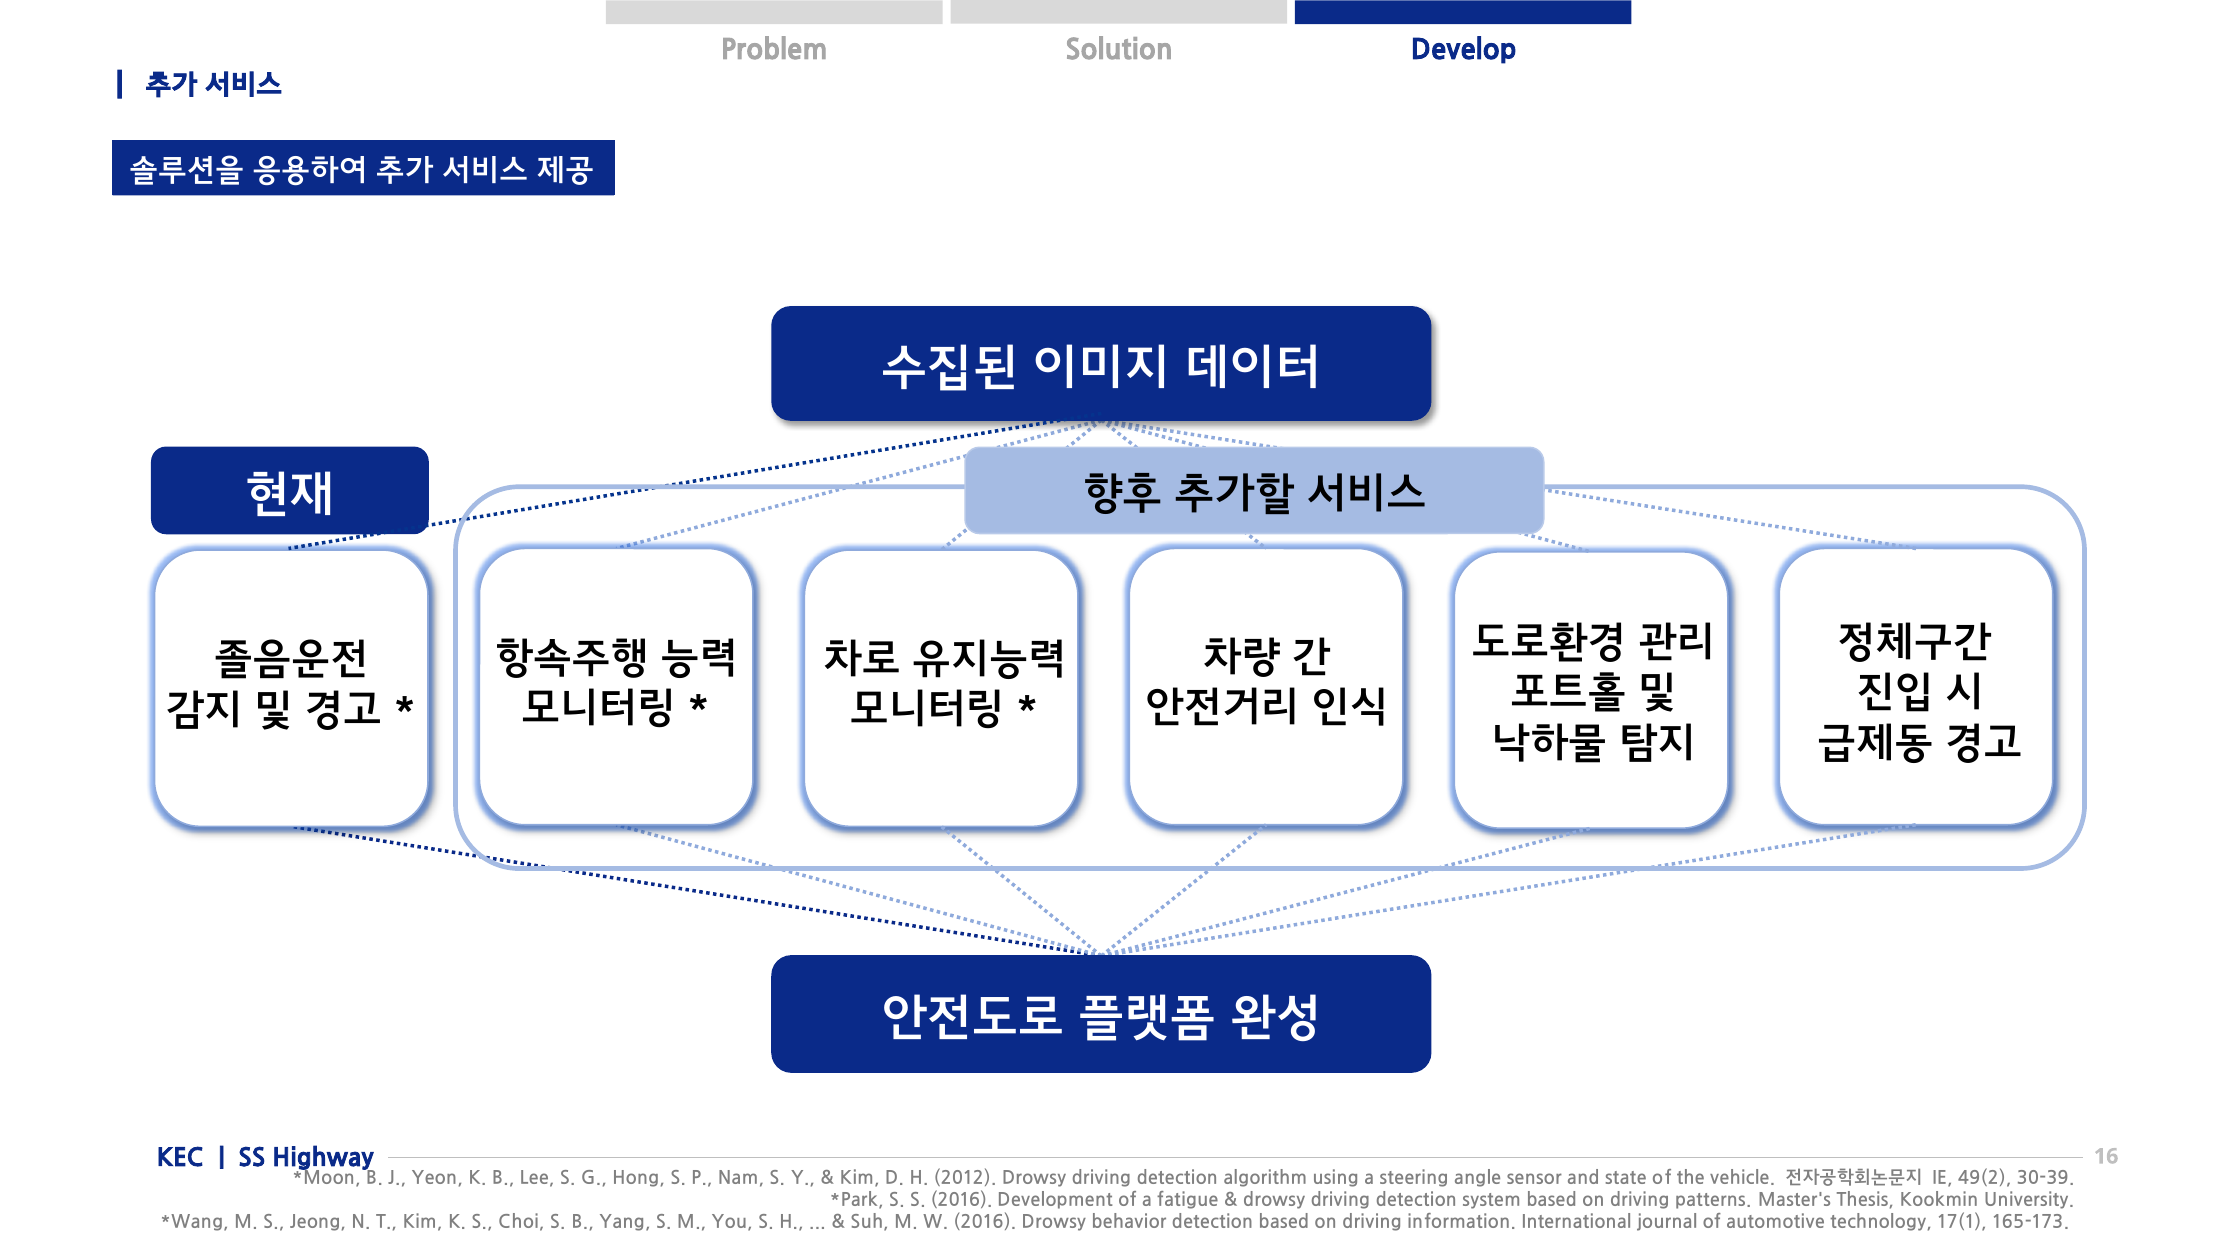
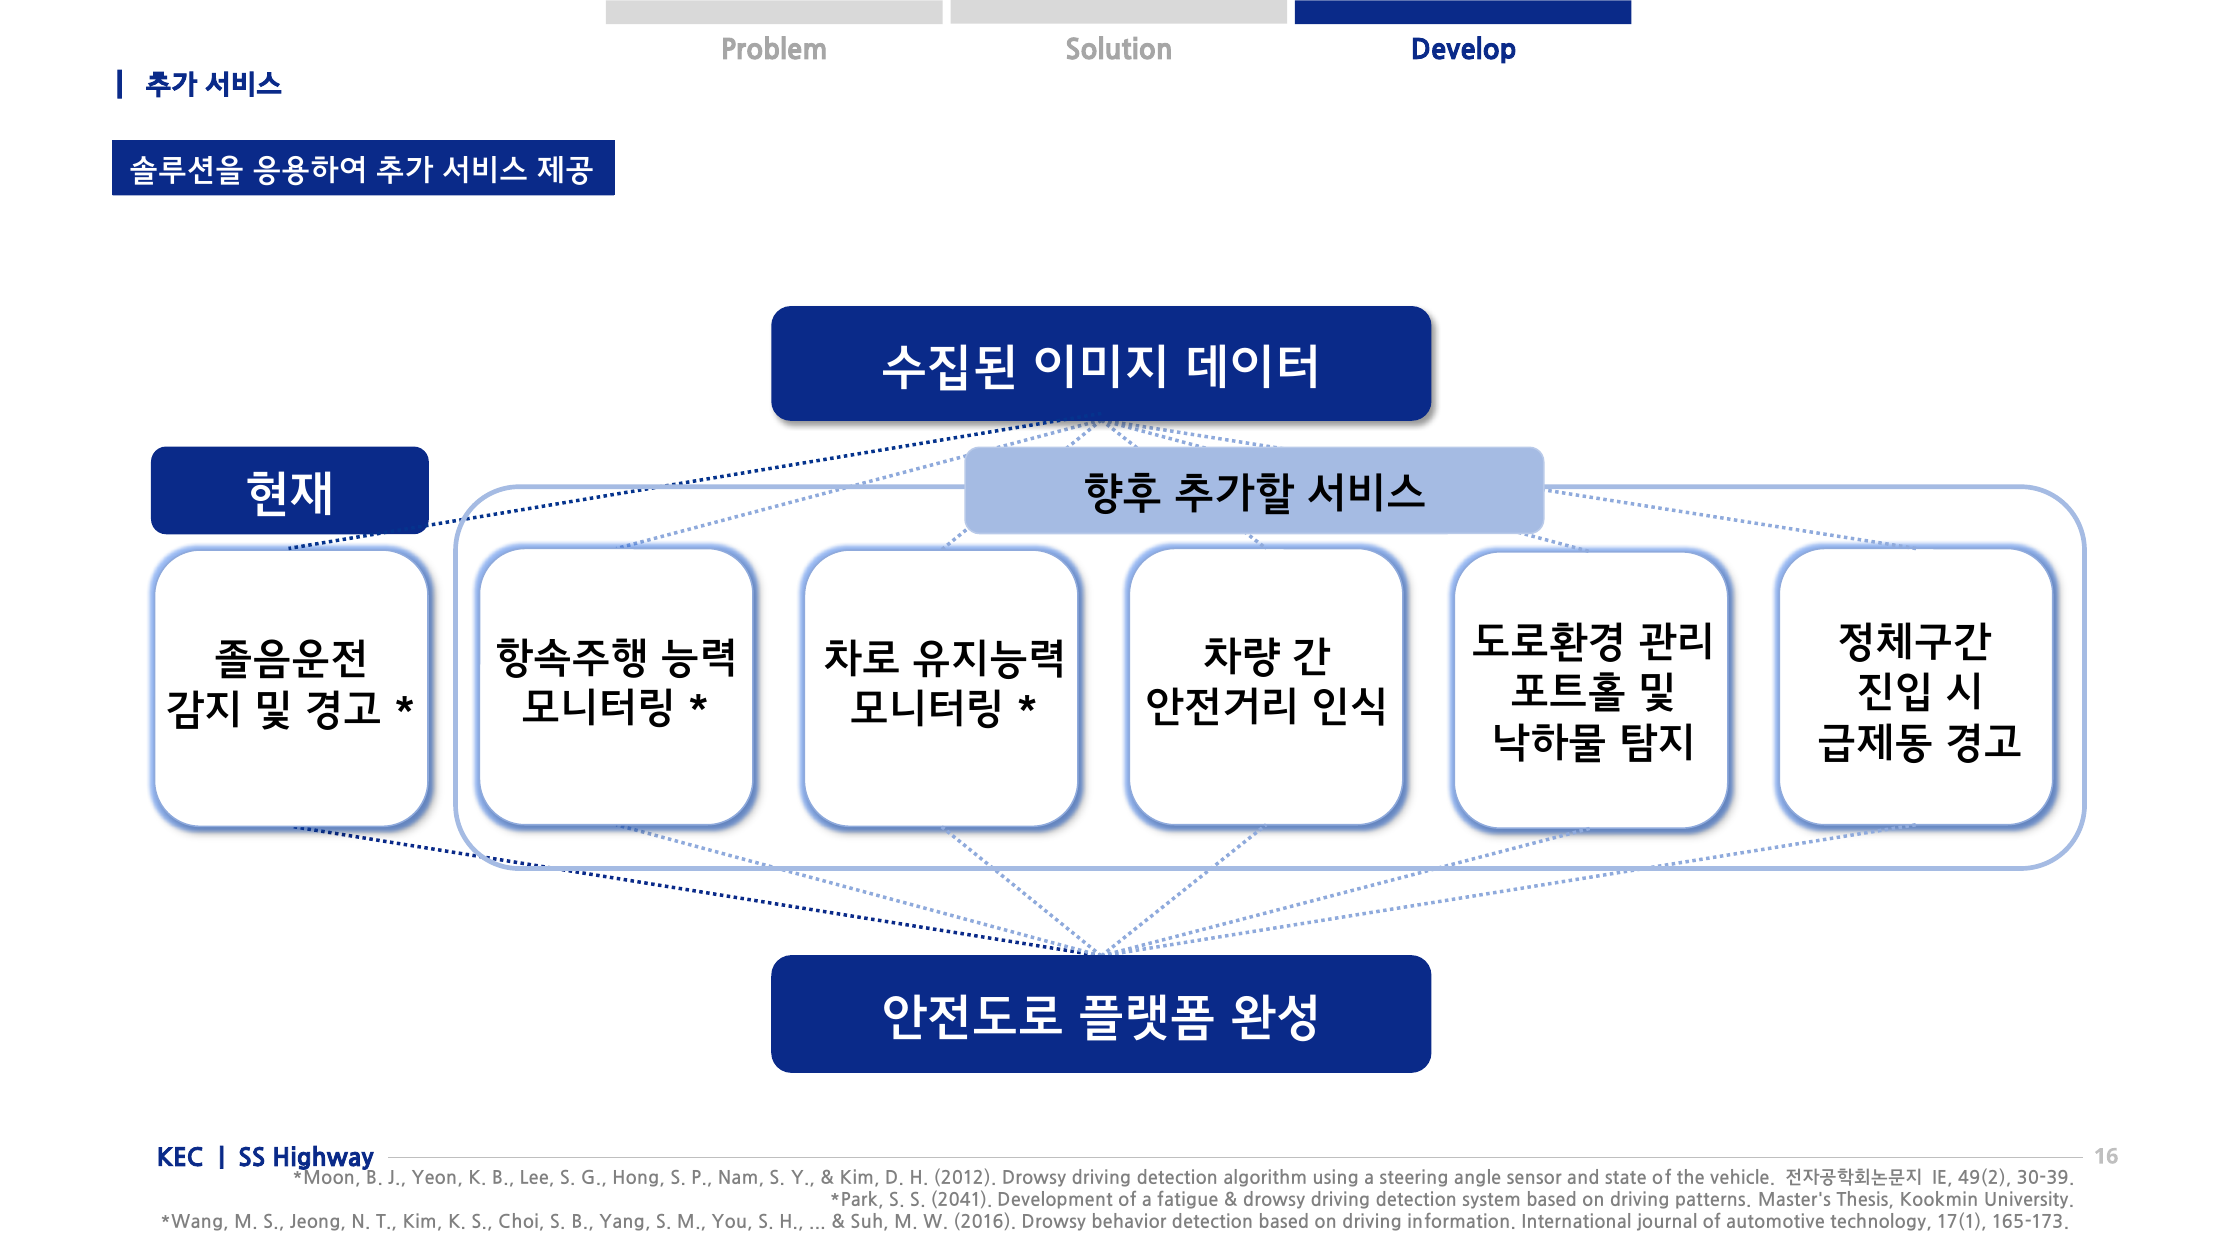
S 2016: 2016 -> 2041 (962, 1199)
